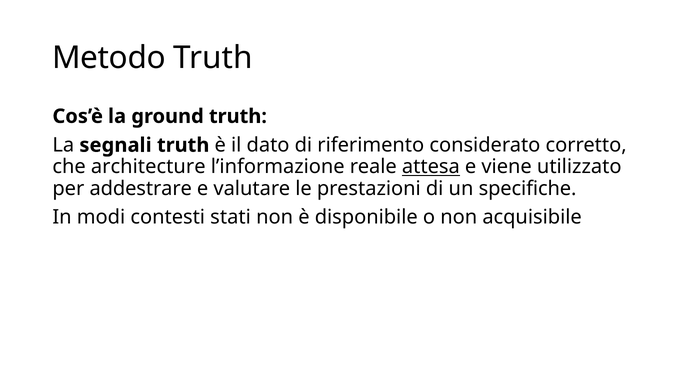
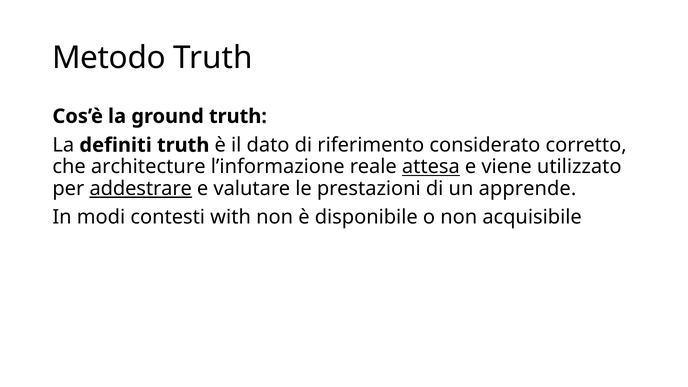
segnali: segnali -> definiti (116, 145)
addestrare underline: none -> present (141, 189)
specifiche: specifiche -> apprende (527, 189)
stati: stati -> with (231, 217)
